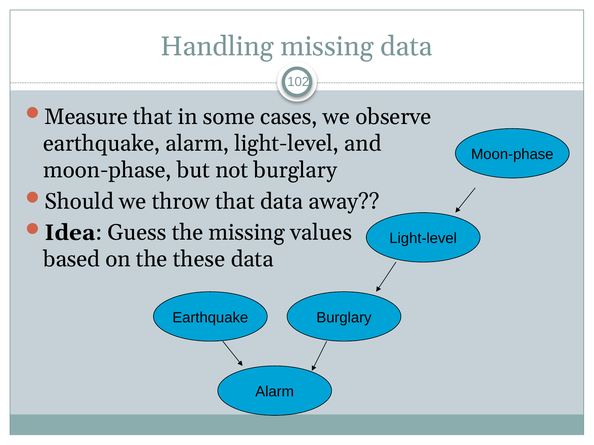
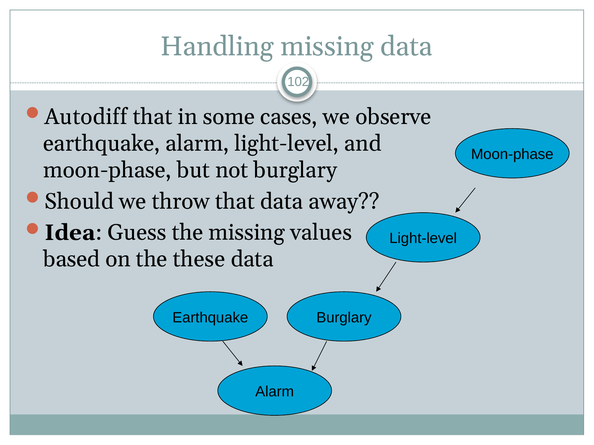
Measure: Measure -> Autodiff (86, 117)
